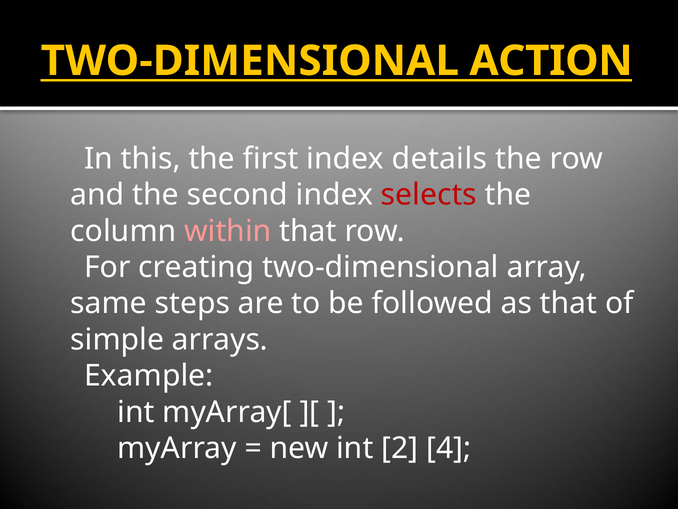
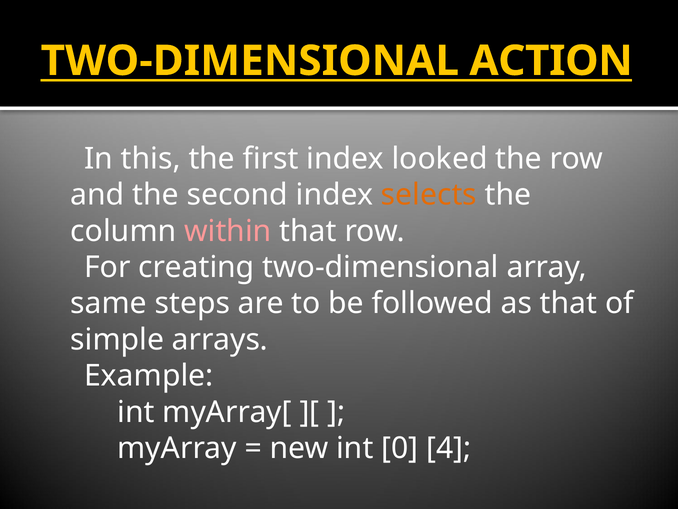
details: details -> looked (440, 159)
selects colour: red -> orange (429, 195)
2: 2 -> 0 (400, 448)
